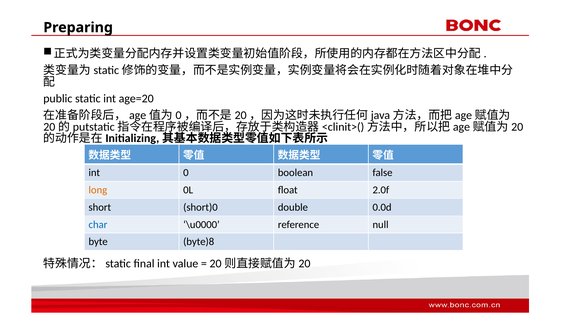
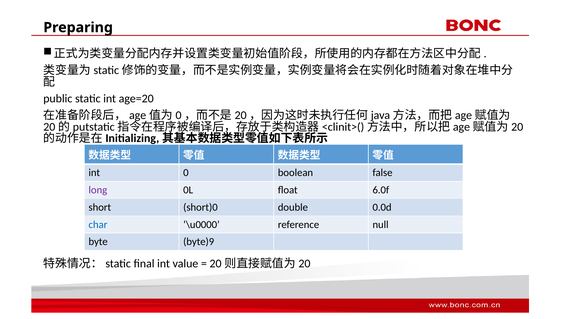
long colour: orange -> purple (98, 190)
2.0f: 2.0f -> 6.0f (381, 190)
byte)8: byte)8 -> byte)9 (199, 242)
